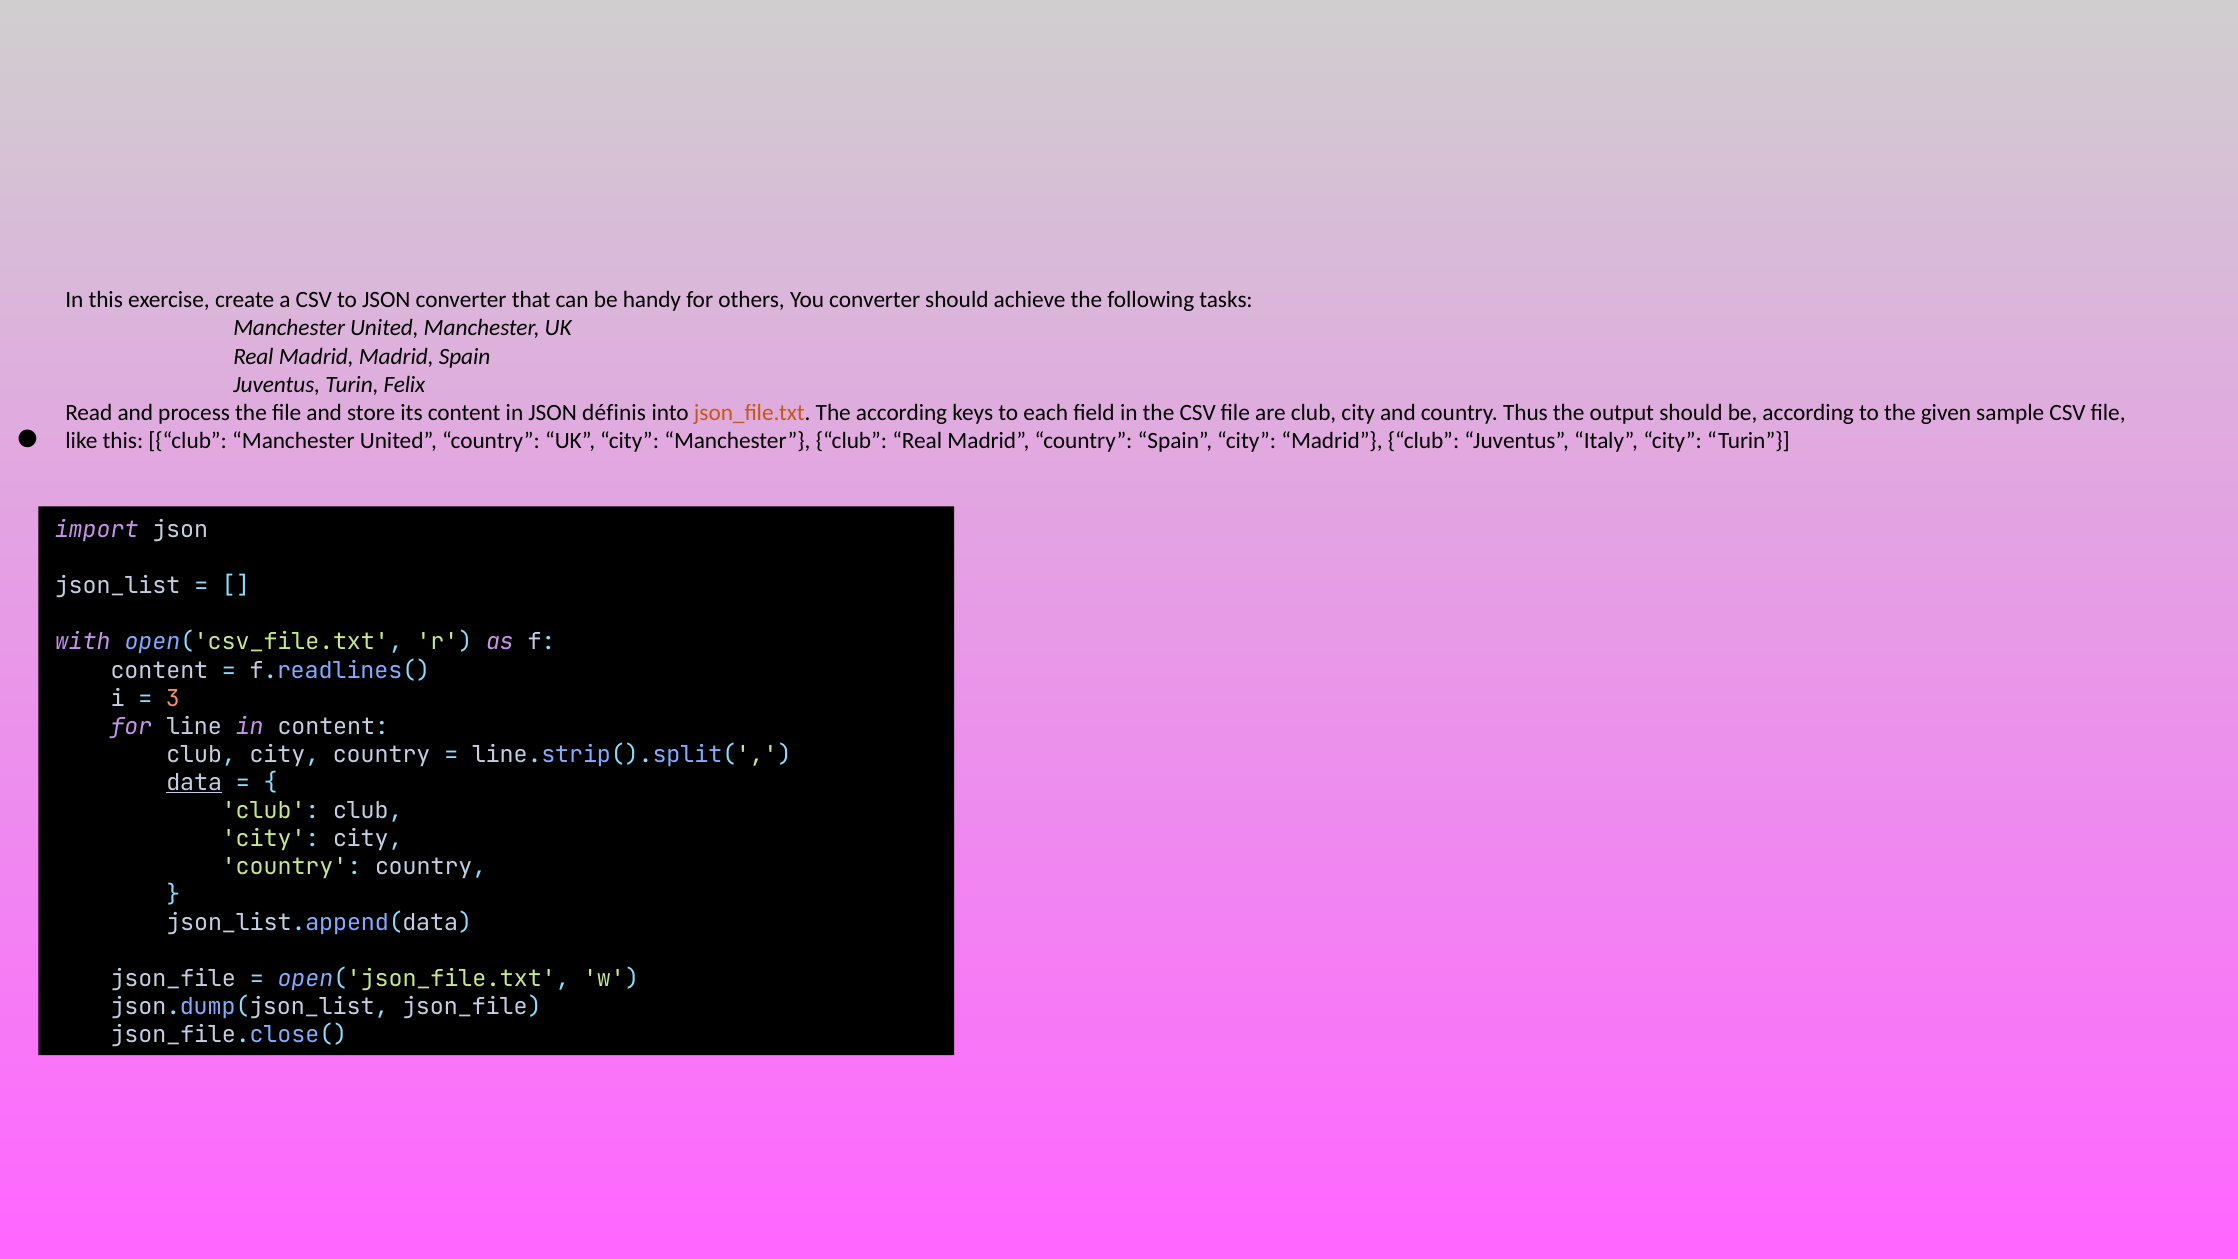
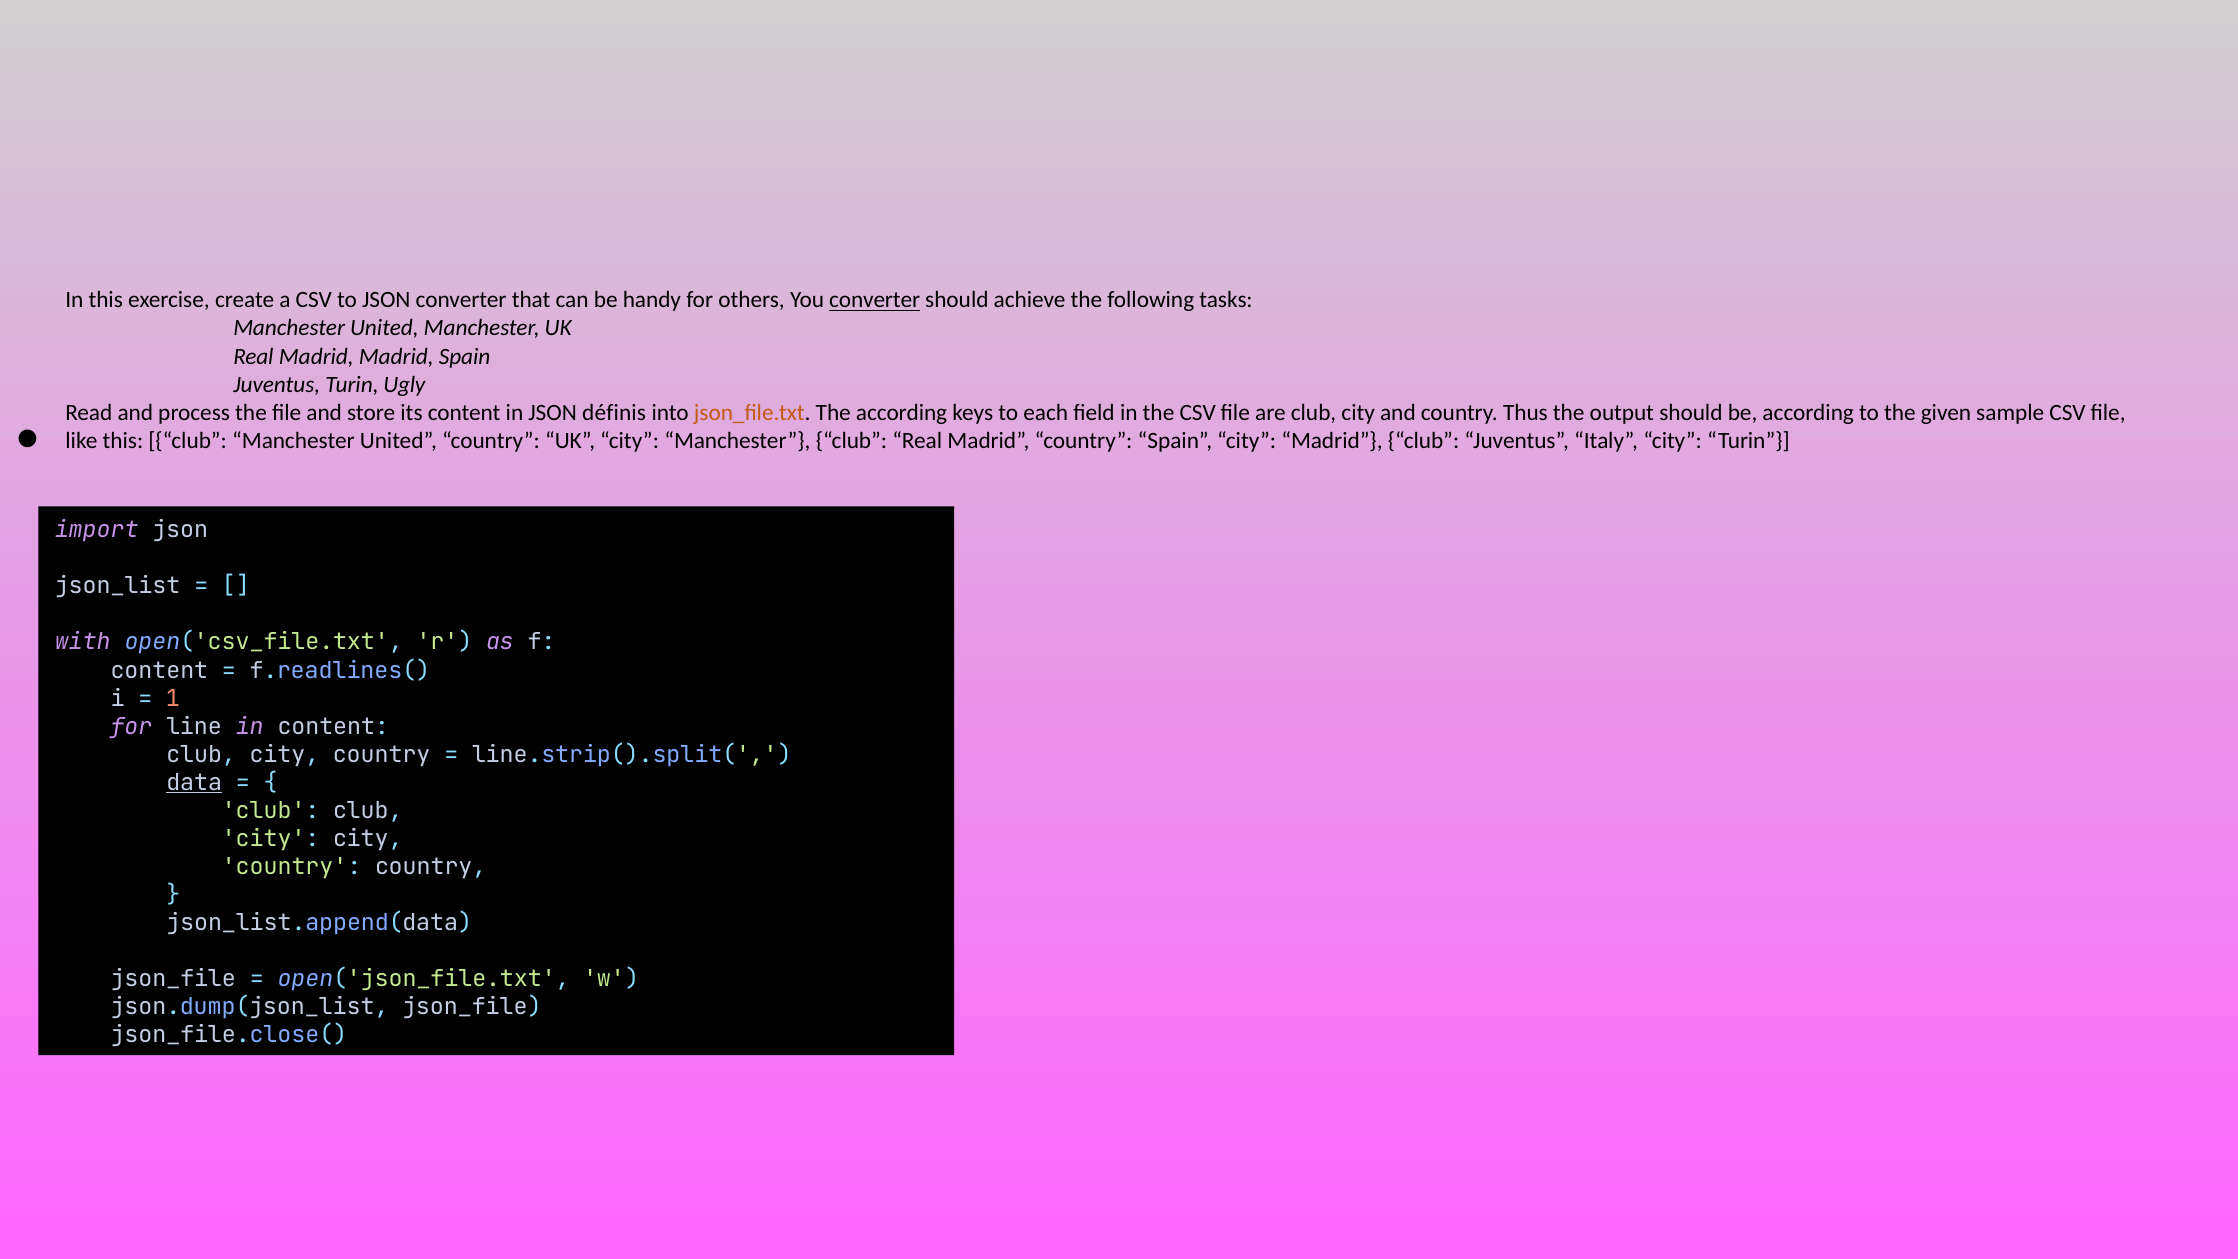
converter underline: none -> present (875, 300)
Felix: Felix -> Ugly (404, 384)
3: 3 -> 1 (173, 698)
